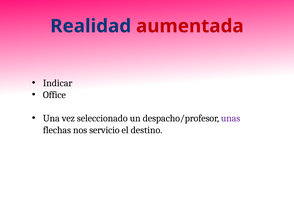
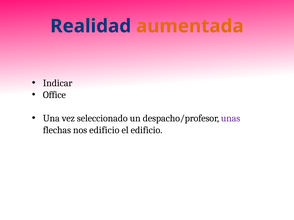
aumentada colour: red -> orange (190, 26)
nos servicio: servicio -> edificio (104, 130)
el destino: destino -> edificio (147, 130)
